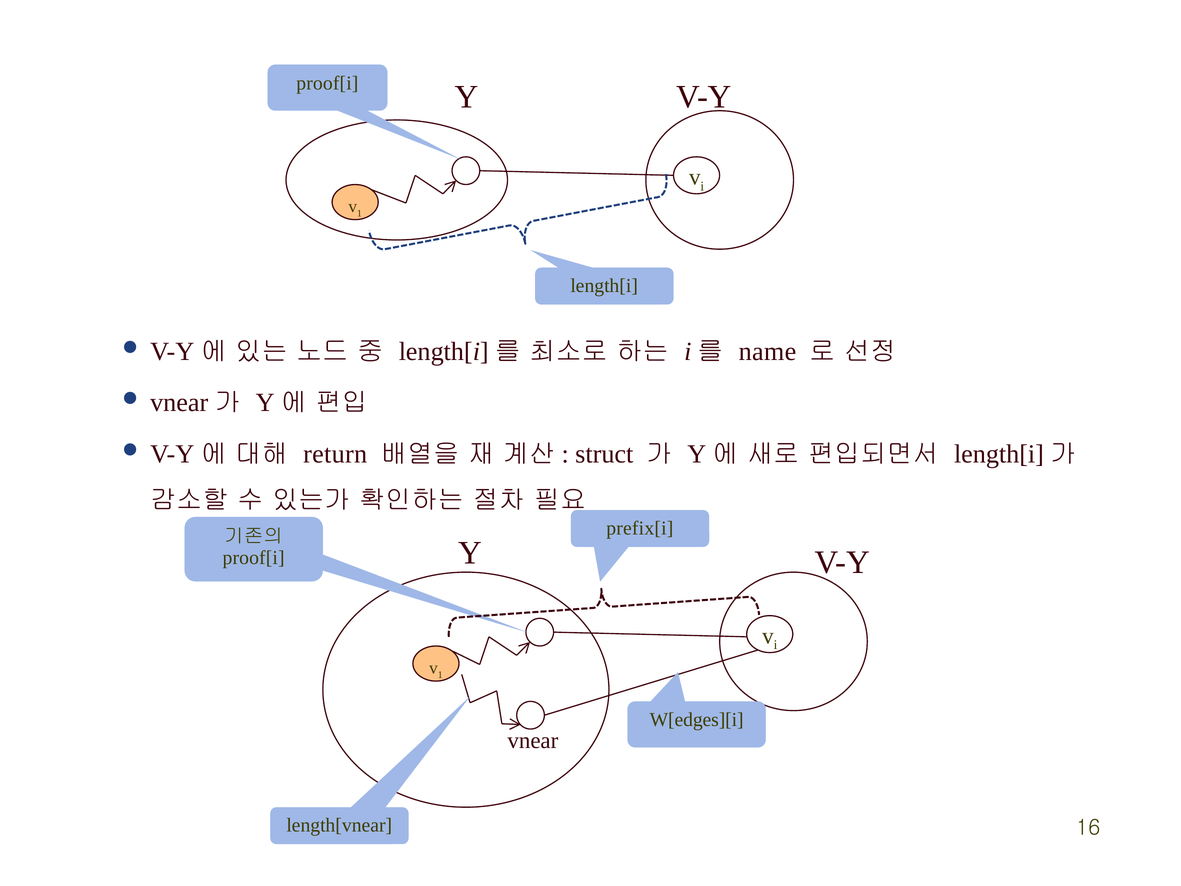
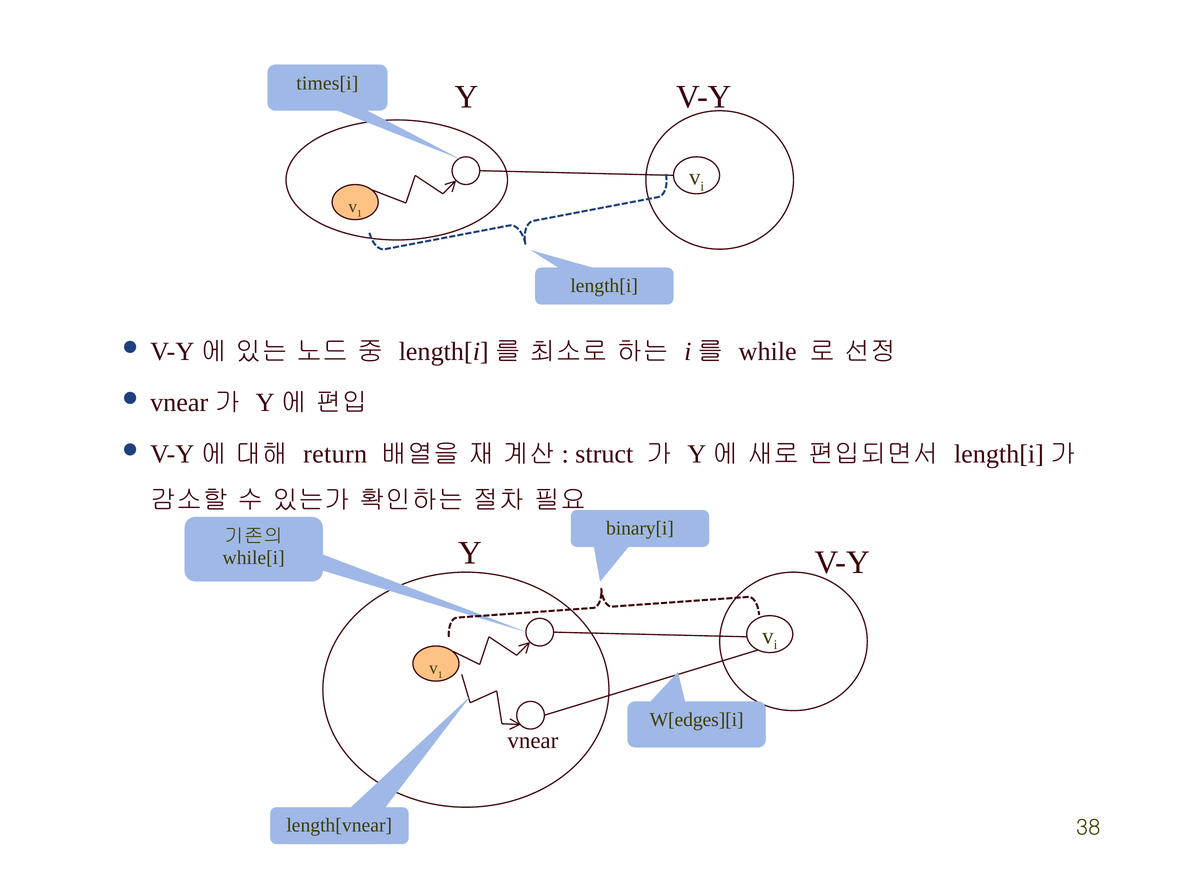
proof[i: proof[i -> times[i (327, 83)
name: name -> while (768, 352)
prefix[i: prefix[i -> binary[i (640, 528)
proof[i: proof[i -> while[i (254, 557)
16: 16 -> 38 (1088, 827)
